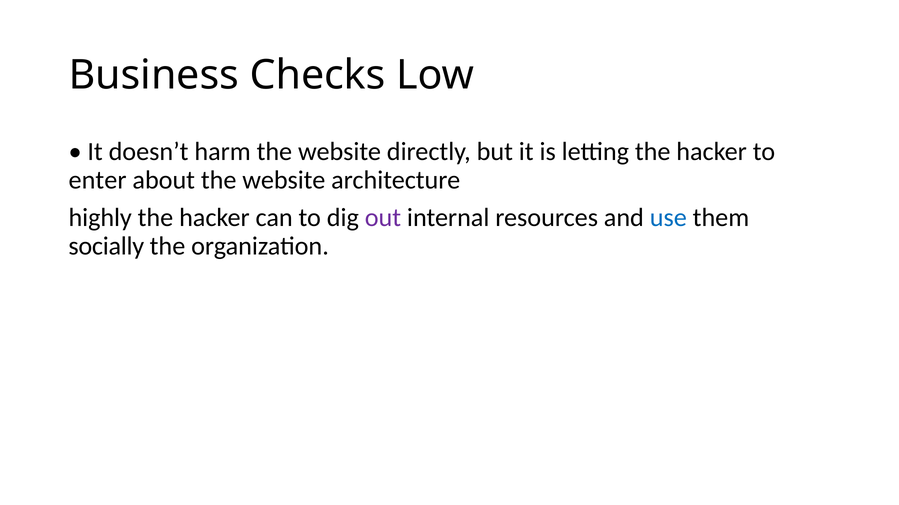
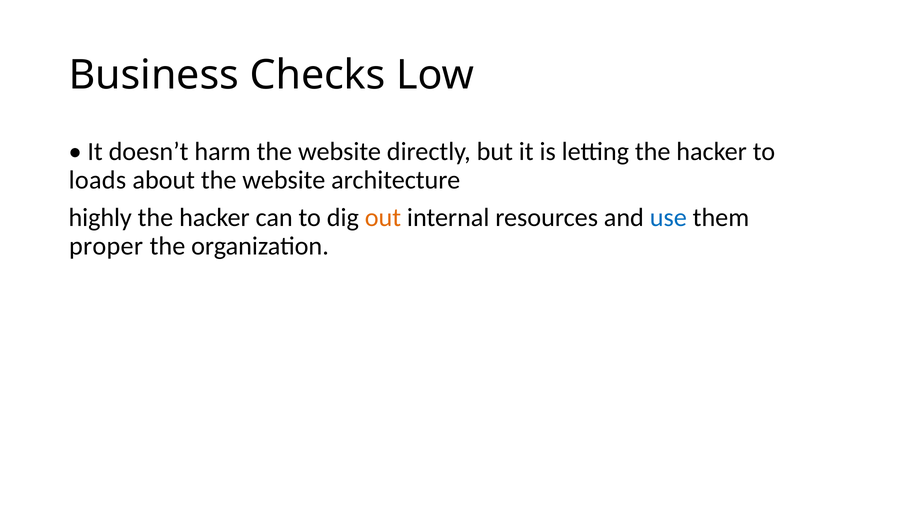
enter: enter -> loads (97, 180)
out colour: purple -> orange (383, 218)
socially: socially -> proper (106, 246)
